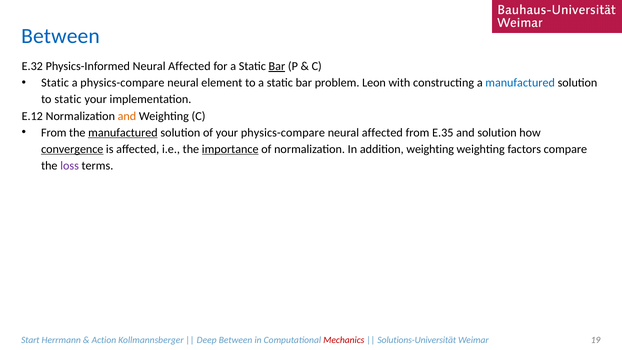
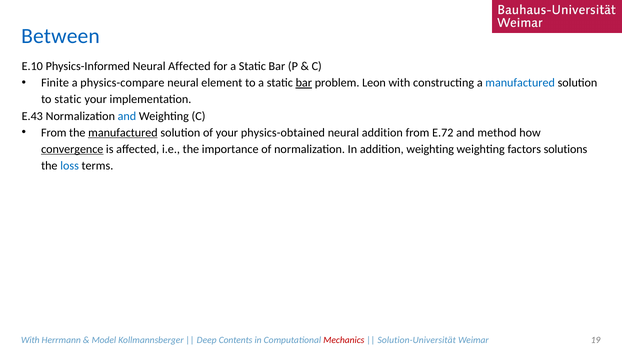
E.32: E.32 -> E.10 (32, 66)
Bar underline: present -> none (277, 66)
Static: Static -> Finite (55, 83)
bar underline: none -> present (304, 83)
E.12: E.12 -> E.43 (32, 116)
and colour: orange -> blue (127, 116)
your physics-compare: physics-compare -> physics-obtained (283, 133)
affected: affected -> addition (382, 133)
E.35: E.35 -> E.72 (443, 133)
and solution: solution -> method (497, 133)
importance underline: present -> none (230, 149)
compare: compare -> solutions (565, 149)
loss colour: purple -> blue (70, 166)
Start: Start -> With (30, 340)
Action: Action -> Model (104, 340)
Deep Between: Between -> Contents (236, 340)
Solutions-Universität: Solutions-Universität -> Solution-Universität (417, 340)
